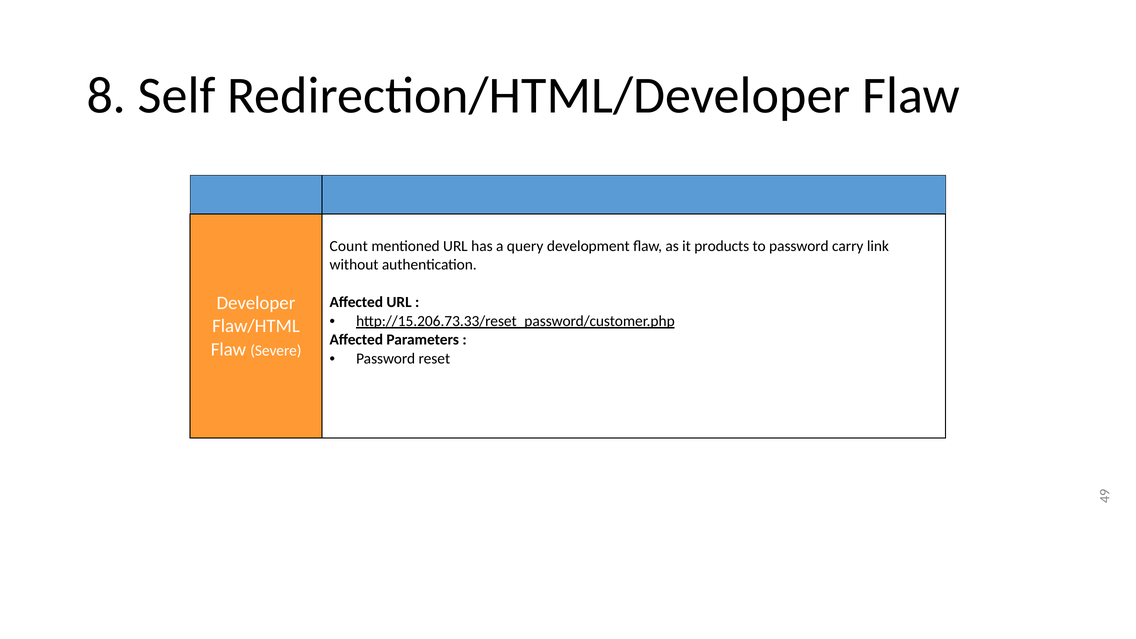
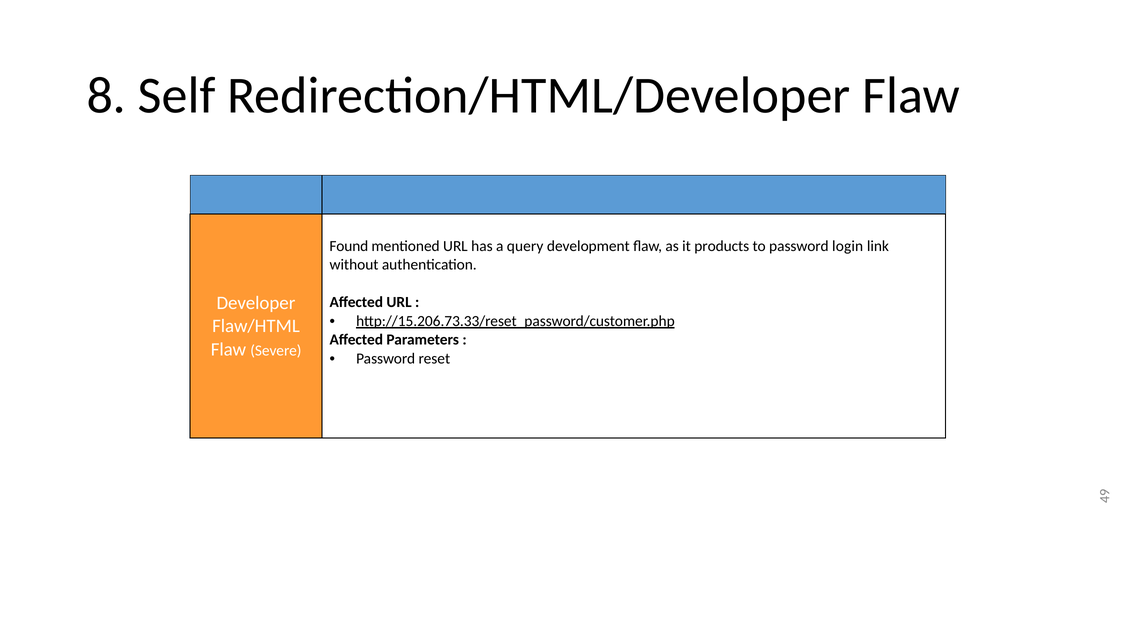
Count: Count -> Found (349, 246)
carry: carry -> login (848, 246)
